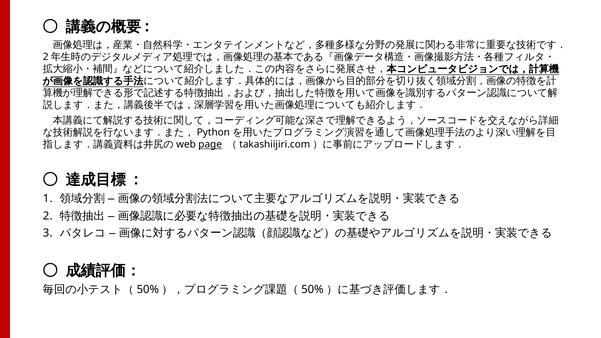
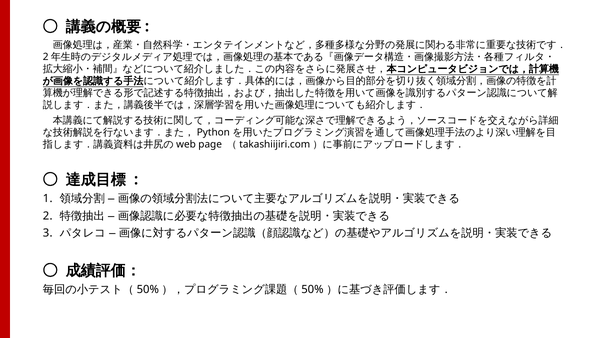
page underline: present -> none (210, 145)
